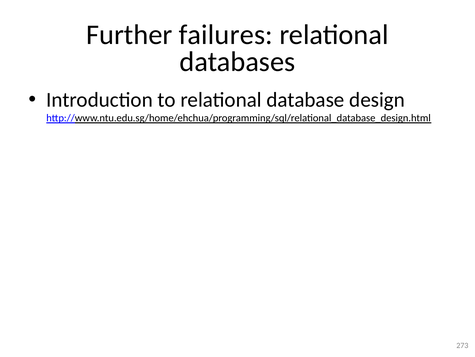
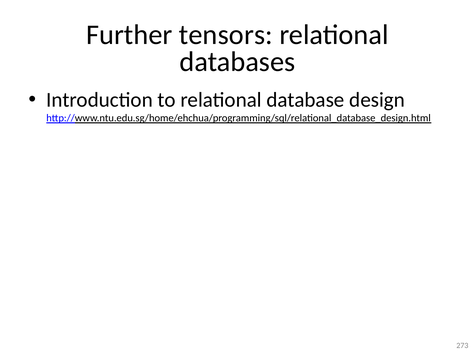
failures: failures -> tensors (226, 35)
